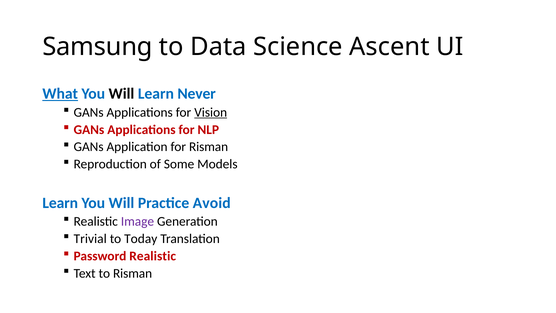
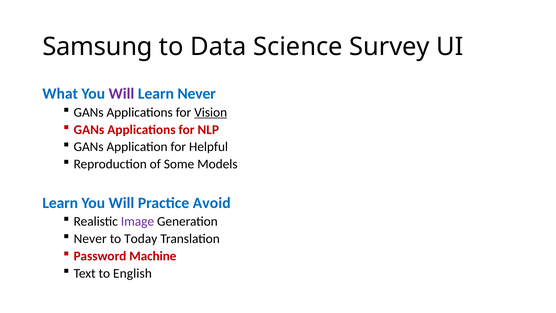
Ascent: Ascent -> Survey (389, 47)
What underline: present -> none (60, 94)
Will colour: black -> purple (121, 94)
for Risman: Risman -> Helpful (209, 147)
Trivial: Trivial -> Never (90, 239)
Password Realistic: Realistic -> Machine (153, 256)
to Risman: Risman -> English (132, 273)
